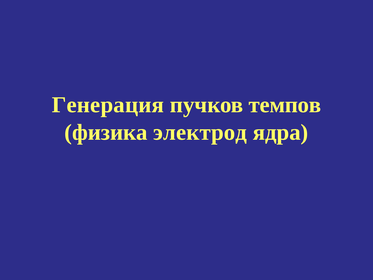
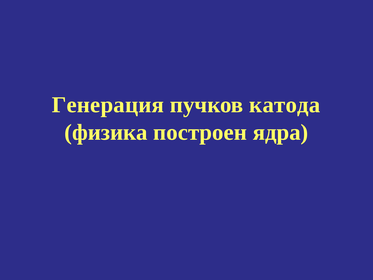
темпов: темпов -> катода (285, 105)
электрод: электрод -> построен (200, 132)
